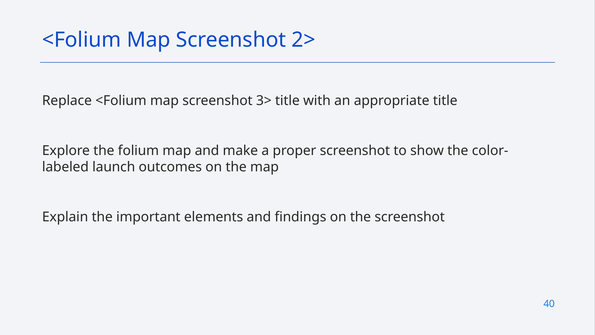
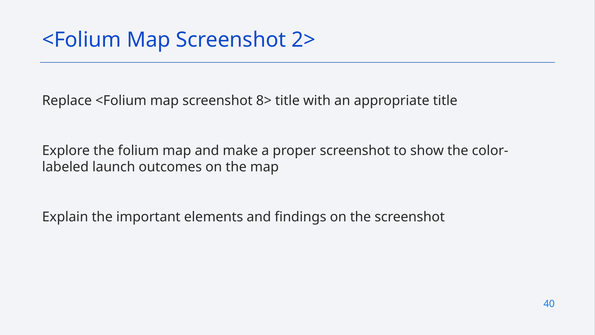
3>: 3> -> 8> (264, 100)
